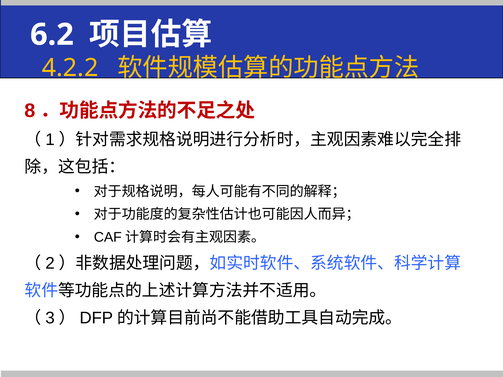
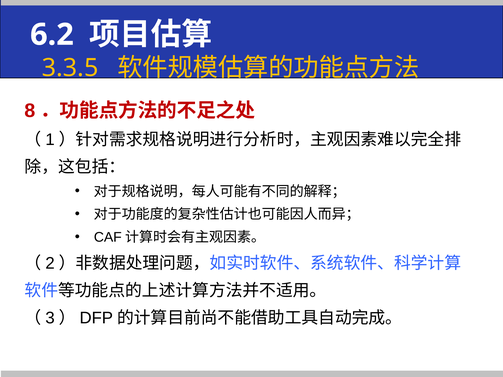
4.2.2: 4.2.2 -> 3.3.5 (70, 68)
